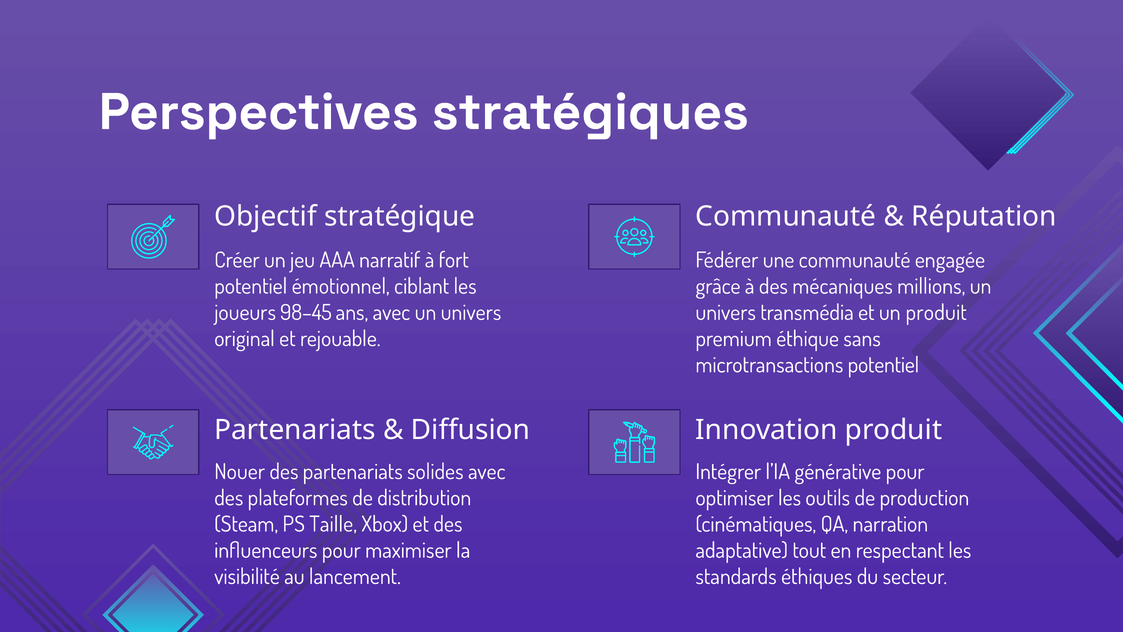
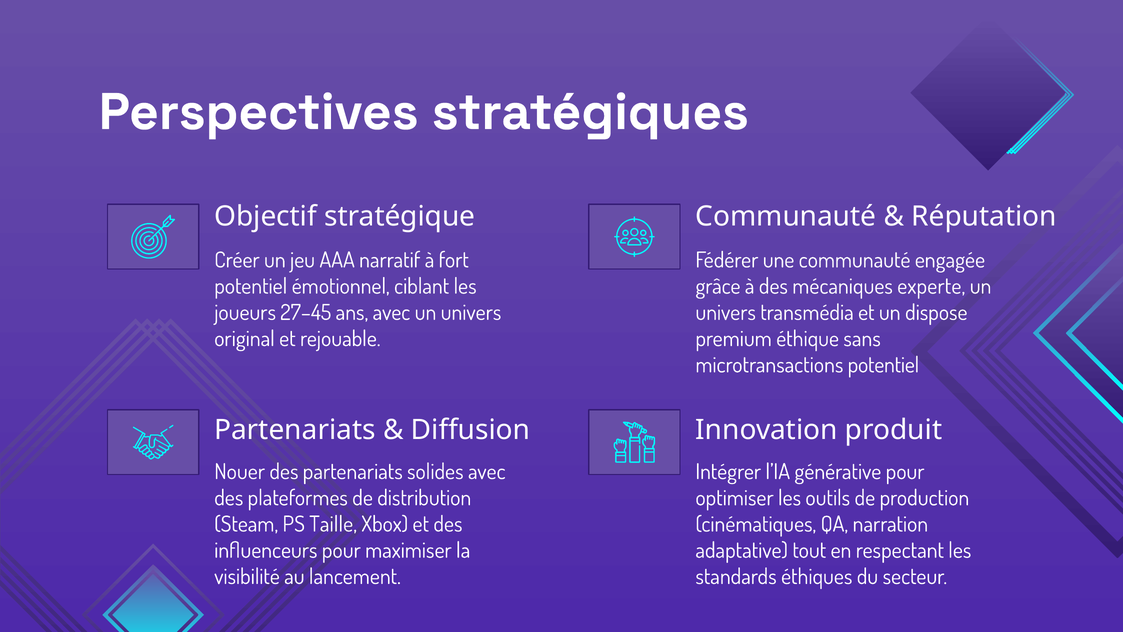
millions: millions -> experte (931, 286)
98–45: 98–45 -> 27–45 (306, 313)
un produit: produit -> dispose (936, 313)
